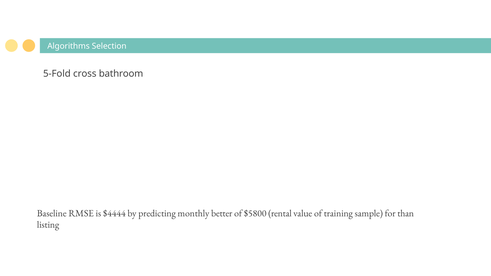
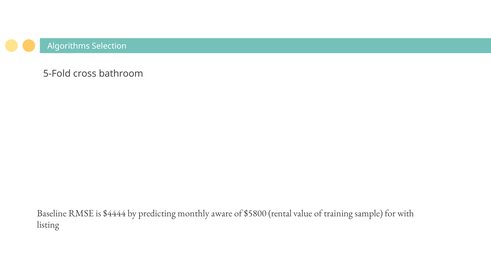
better: better -> aware (222, 214)
than: than -> with (406, 214)
